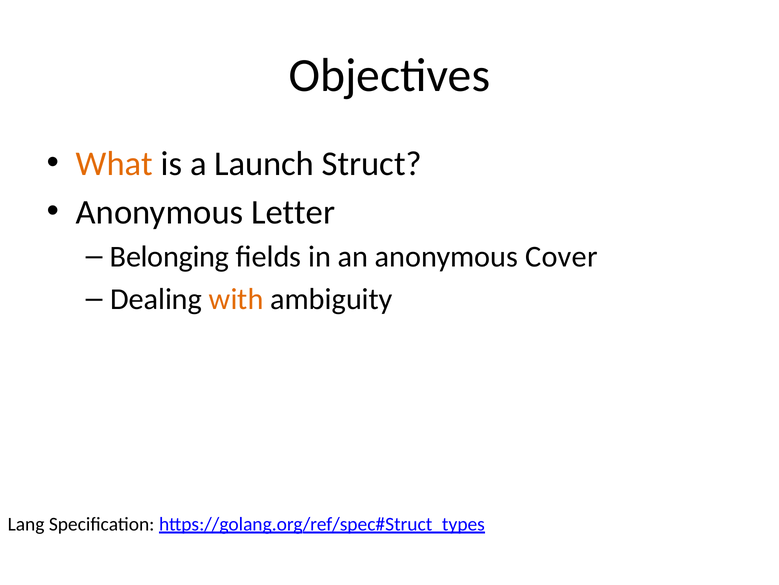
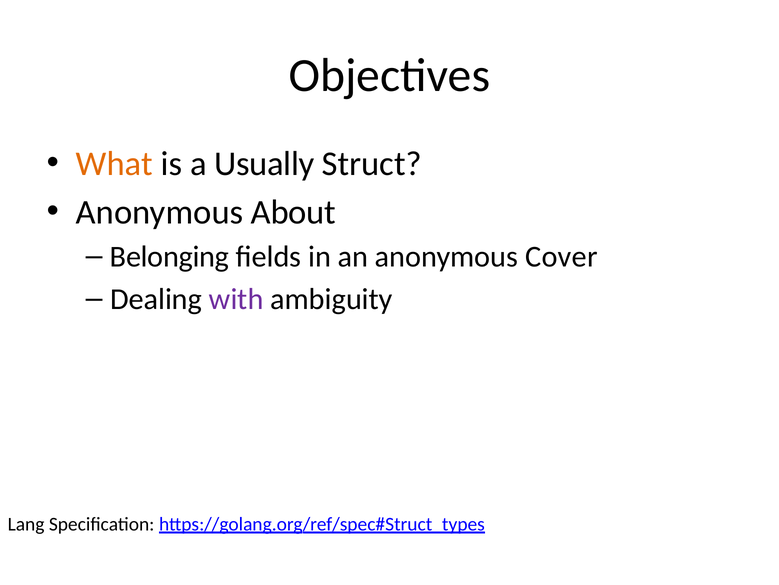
Launch: Launch -> Usually (264, 163)
Letter: Letter -> About (293, 212)
with colour: orange -> purple (236, 299)
